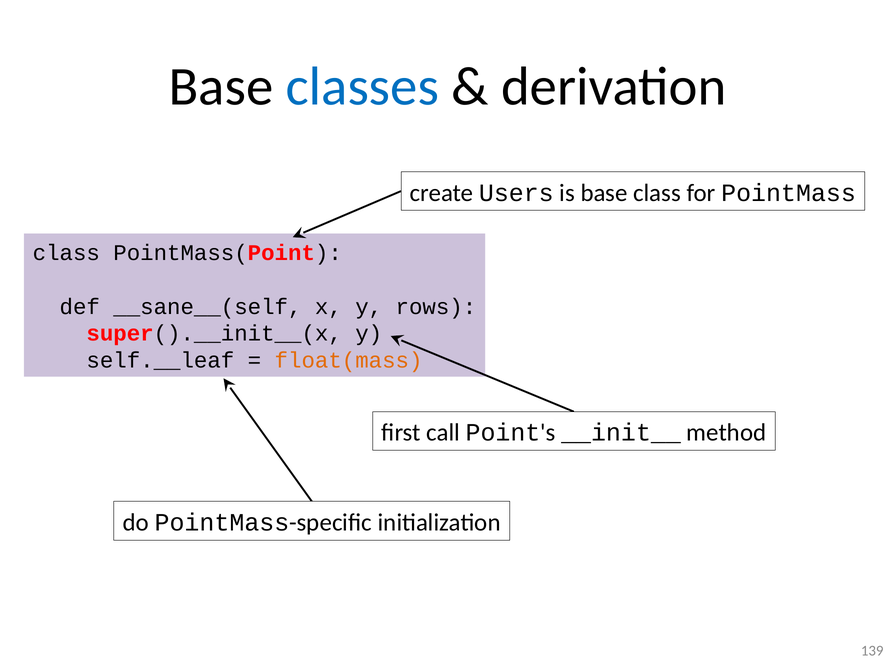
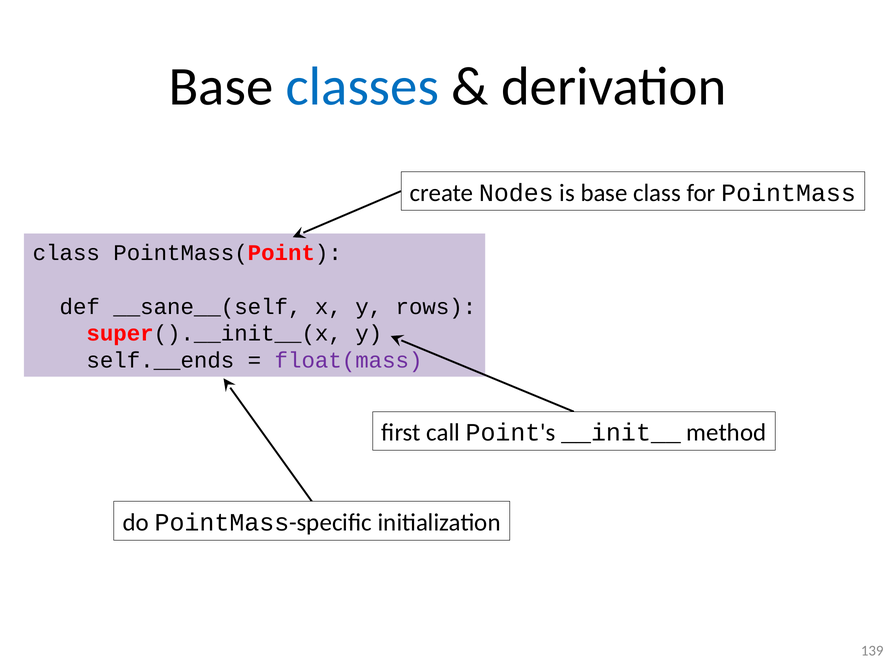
Users: Users -> Nodes (516, 193)
self.__leaf: self.__leaf -> self.__ends (160, 360)
float(mass colour: orange -> purple (349, 360)
